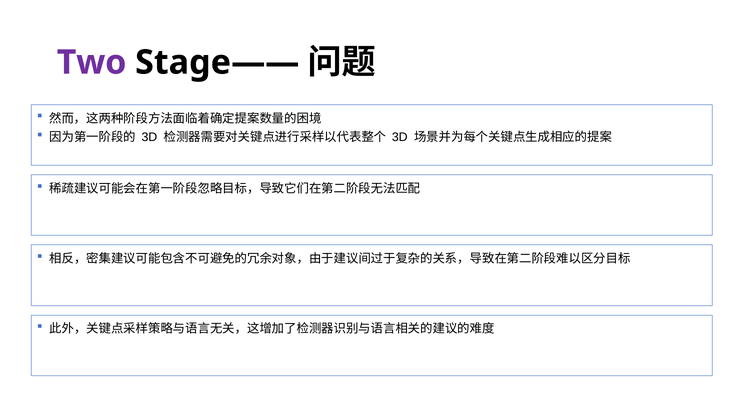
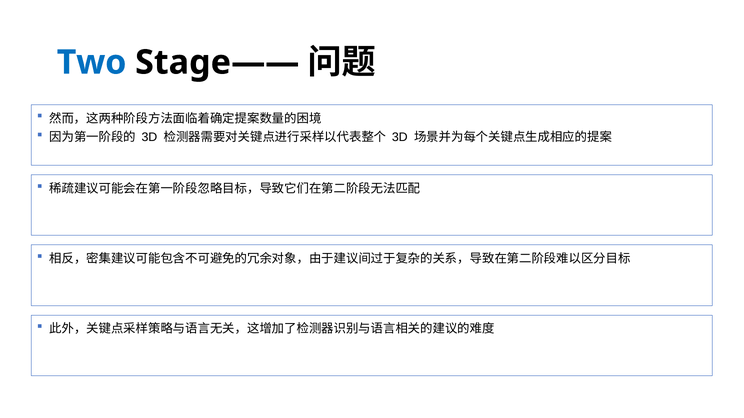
Two colour: purple -> blue (92, 62)
